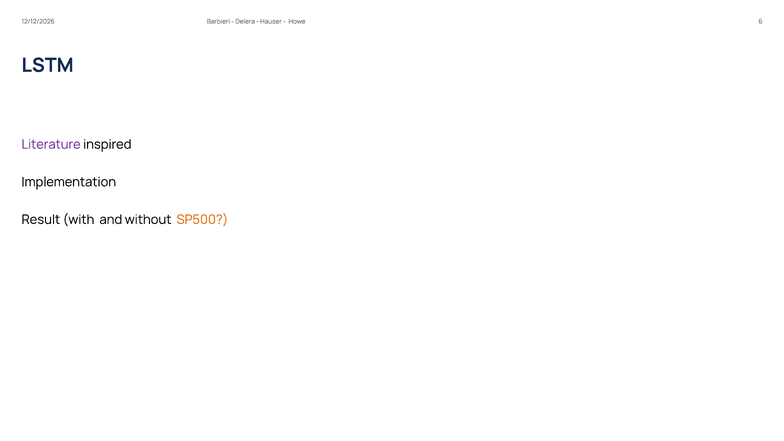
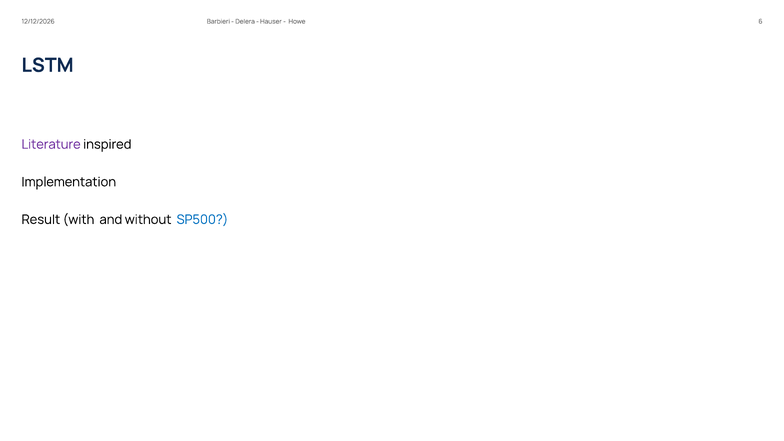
SP500 colour: orange -> blue (202, 220)
